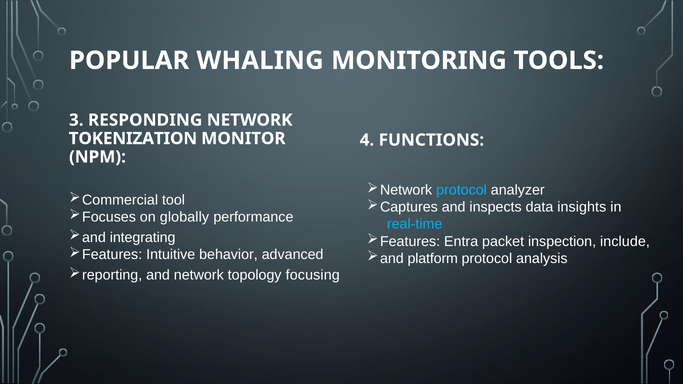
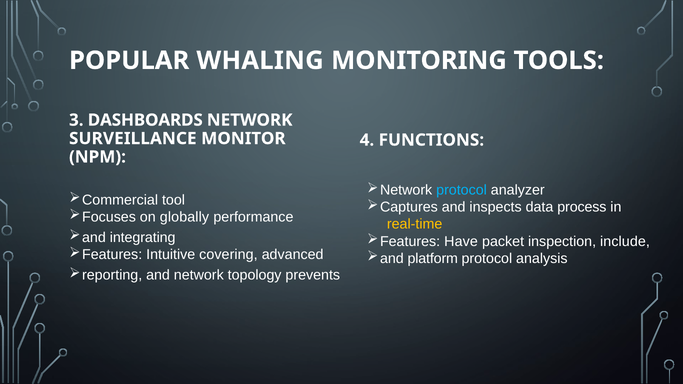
RESPONDING: RESPONDING -> DASHBOARDS (145, 120)
TOKENIZATION: TOKENIZATION -> SURVEILLANCE (133, 139)
insights: insights -> process (582, 207)
real-time colour: light blue -> yellow (415, 224)
Entra: Entra -> Have (461, 241)
behavior: behavior -> covering (228, 255)
focusing: focusing -> prevents (313, 275)
